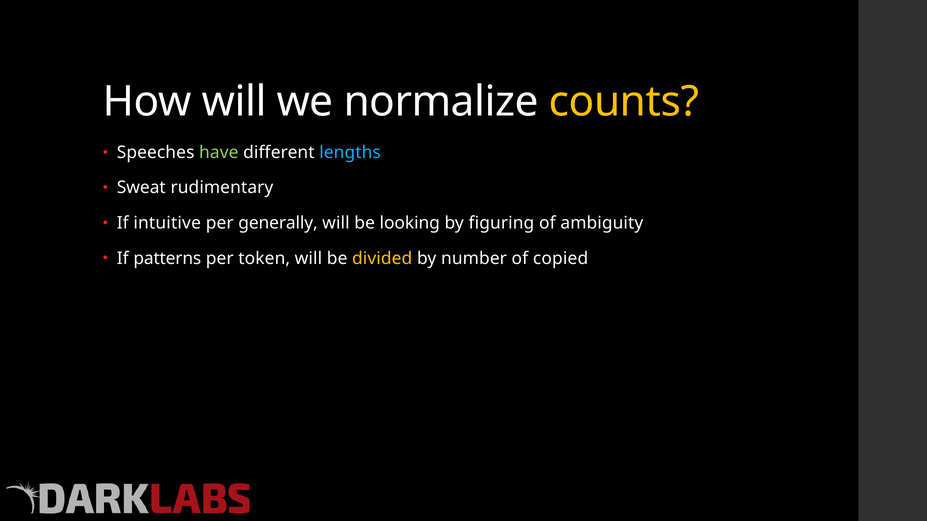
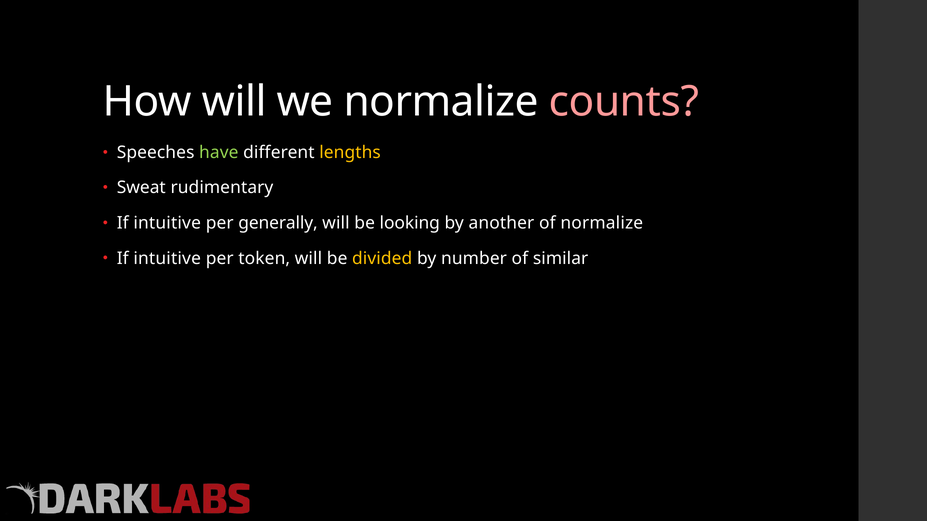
counts colour: yellow -> pink (624, 102)
lengths colour: light blue -> yellow (350, 153)
figuring: figuring -> another (501, 223)
of ambiguity: ambiguity -> normalize (602, 223)
patterns: patterns -> intuitive (167, 258)
copied: copied -> similar (561, 258)
